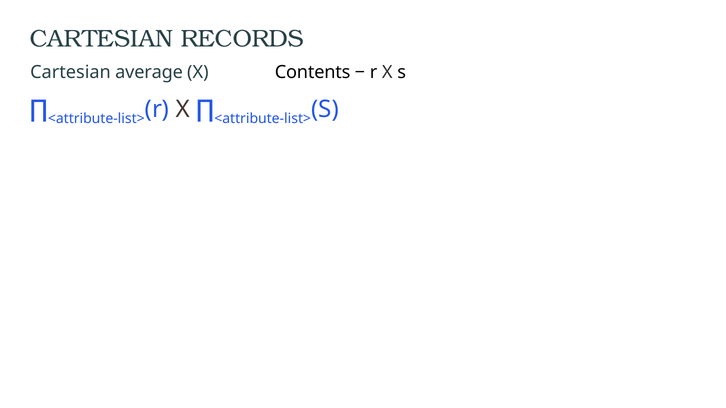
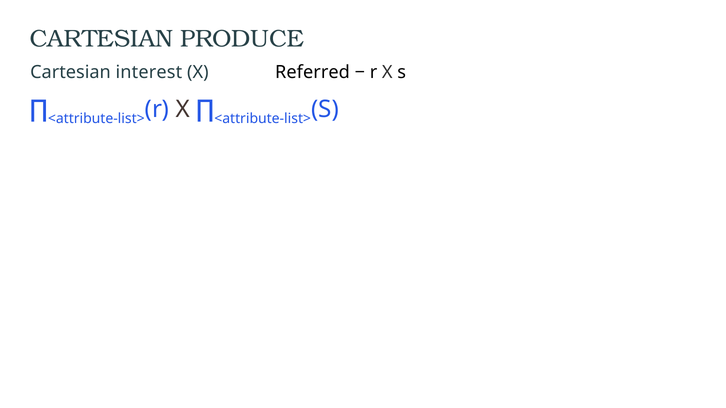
RECORDS: RECORDS -> PRODUCE (242, 39)
average: average -> interest (149, 72)
Contents: Contents -> Referred (312, 72)
